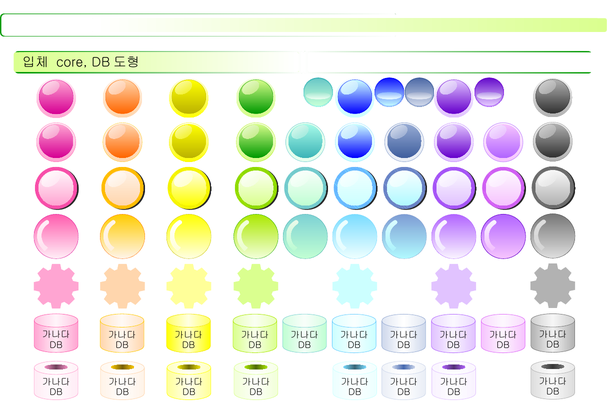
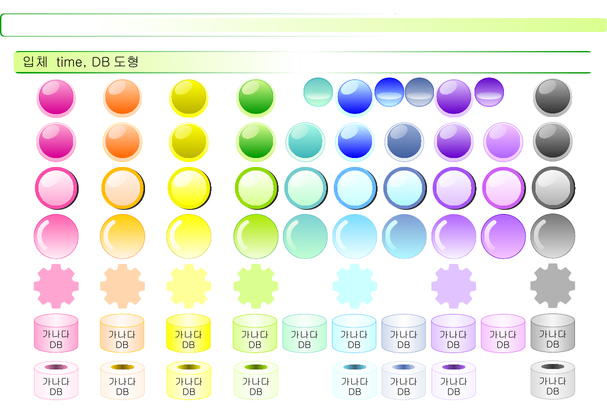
core: core -> time (72, 62)
